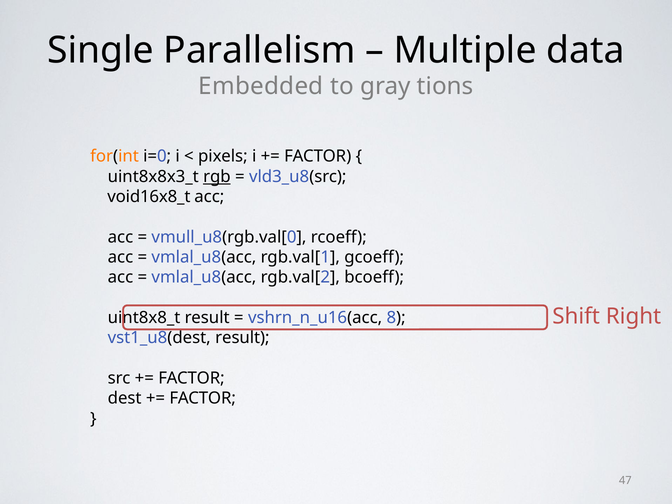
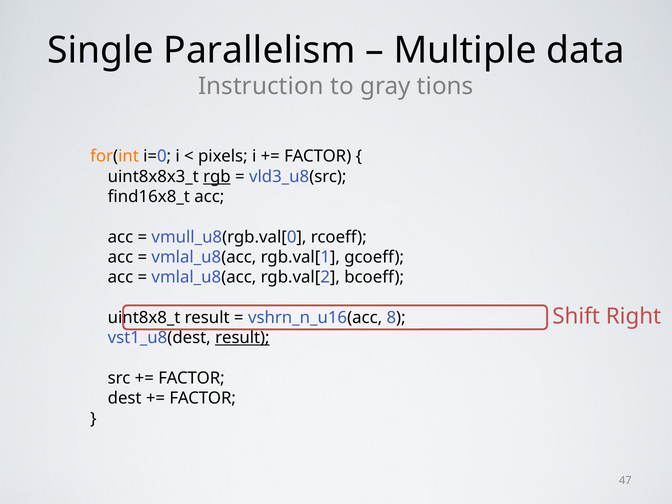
Embedded: Embedded -> Instruction (261, 86)
void16x8_t: void16x8_t -> find16x8_t (149, 197)
result underline: none -> present (242, 338)
